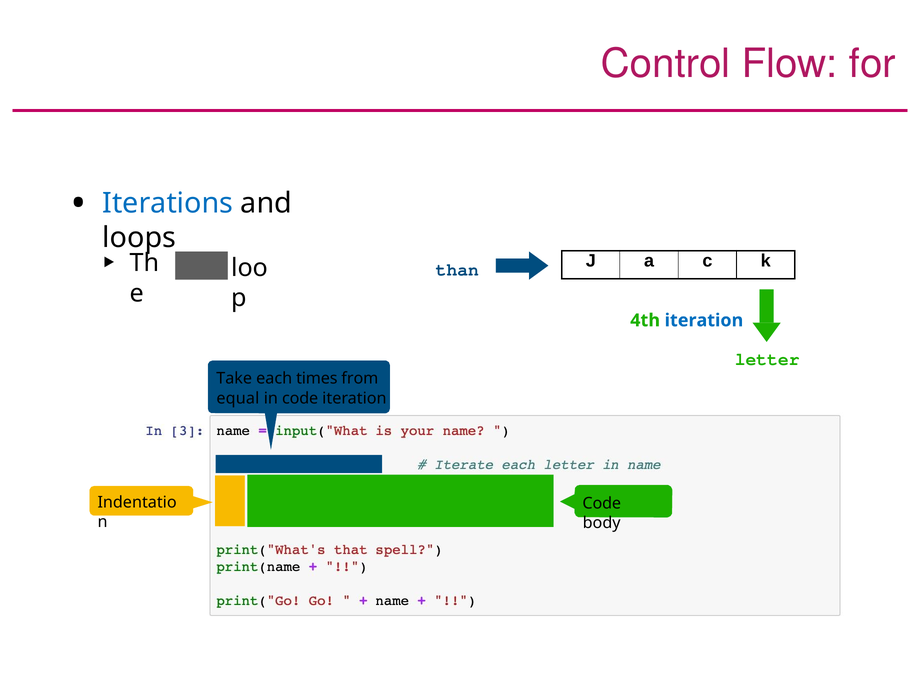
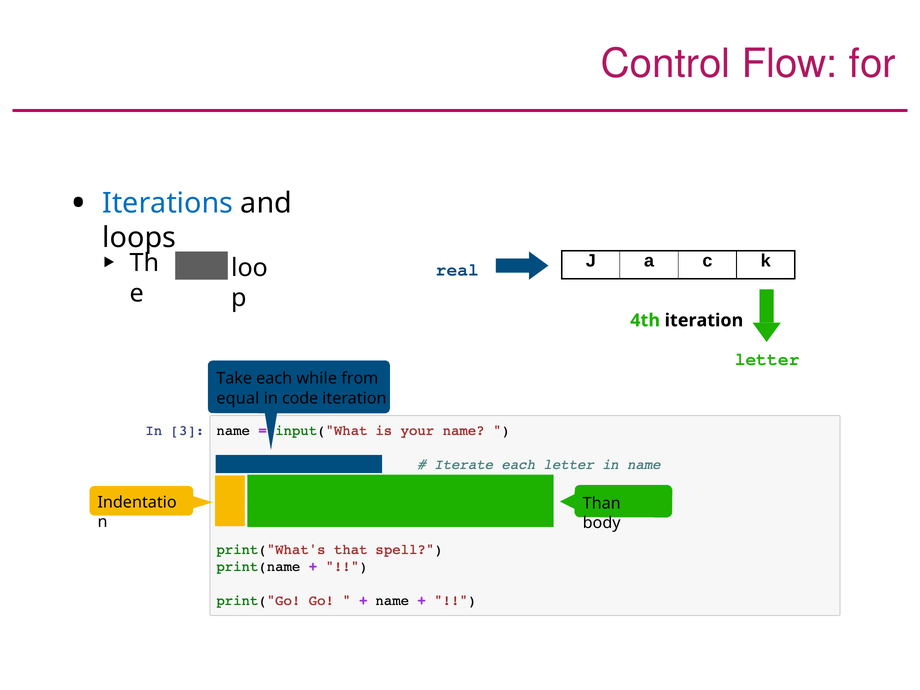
than: than -> real (457, 270)
iteration colour: blue -> black (704, 320)
times: times -> while (317, 378)
Code: Code -> Than (602, 504)
